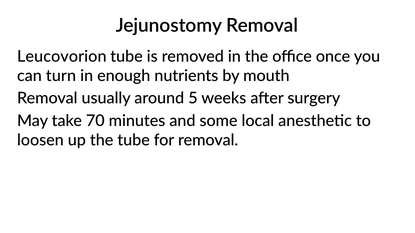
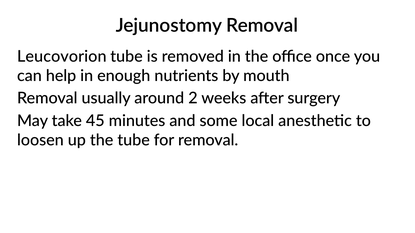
turn: turn -> help (61, 76)
5: 5 -> 2 (193, 98)
70: 70 -> 45 (95, 121)
